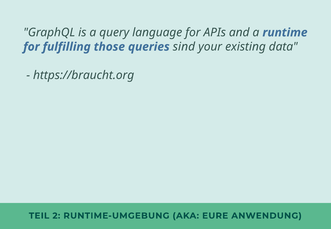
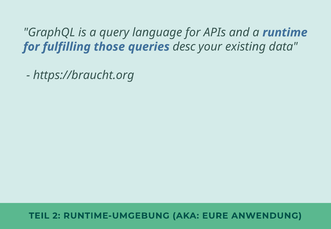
sind: sind -> desc (184, 47)
